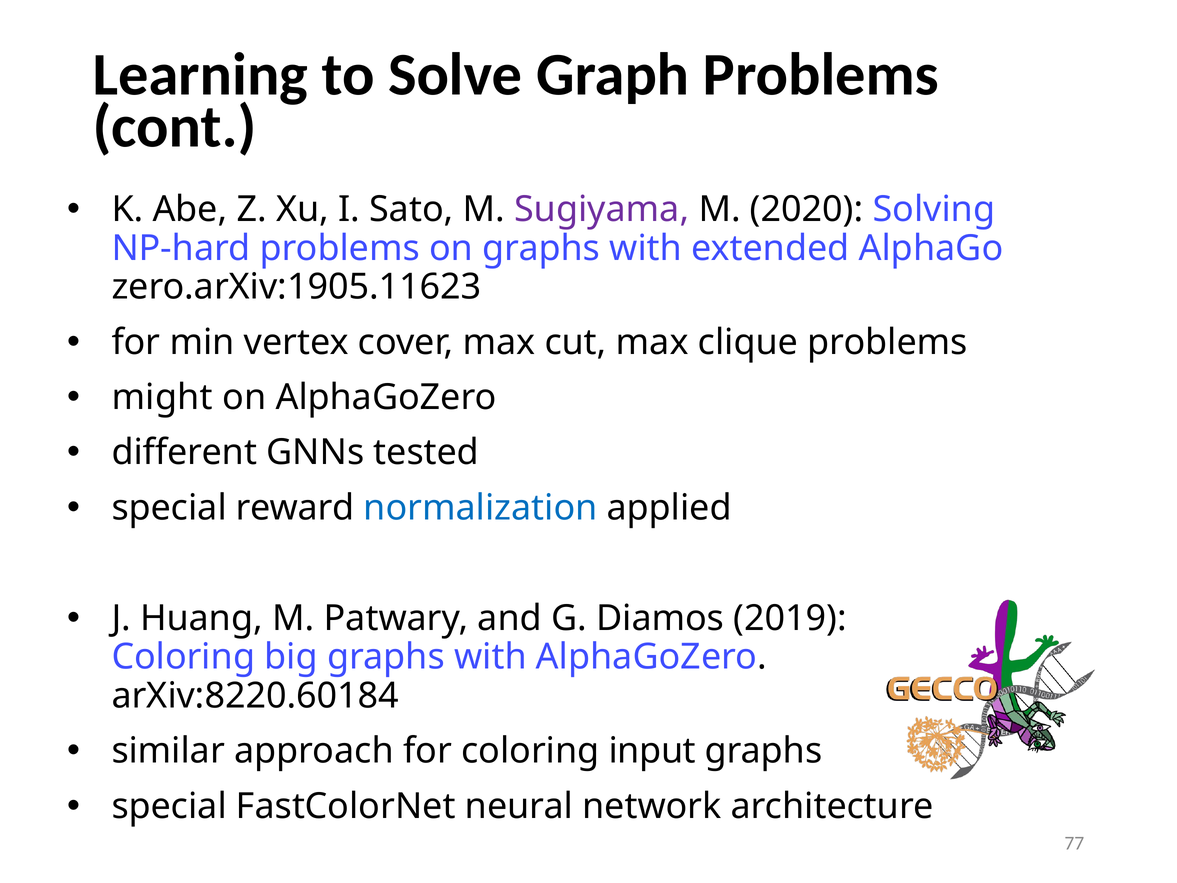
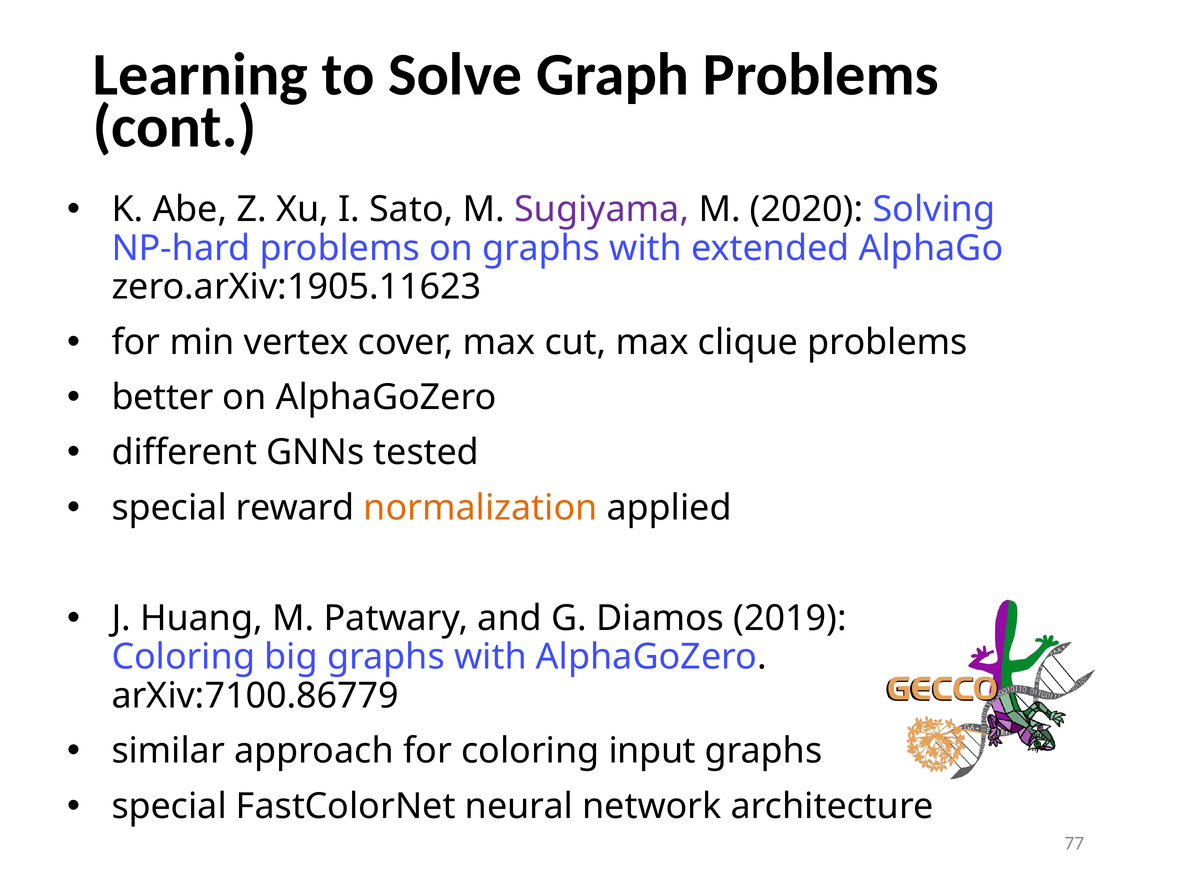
might: might -> better (163, 397)
normalization colour: blue -> orange (480, 508)
arXiv:8220.60184: arXiv:8220.60184 -> arXiv:7100.86779 (255, 696)
